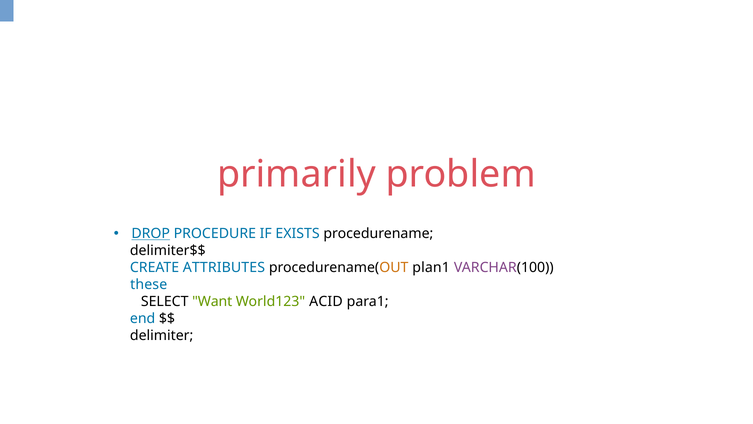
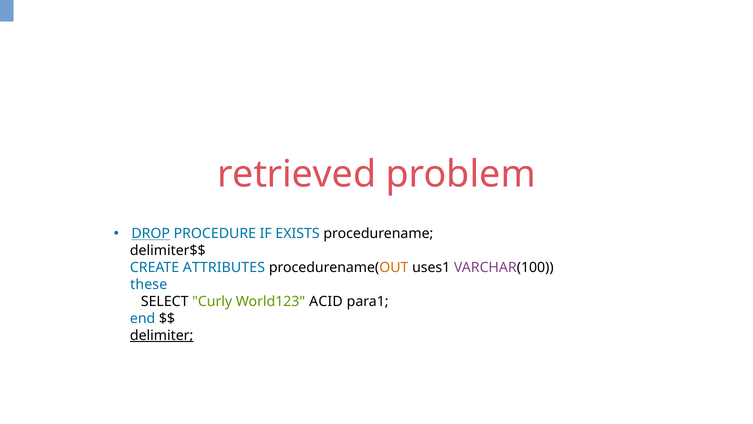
primarily: primarily -> retrieved (297, 174)
plan1: plan1 -> uses1 (431, 267)
Want: Want -> Curly (212, 301)
delimiter underline: none -> present (162, 335)
